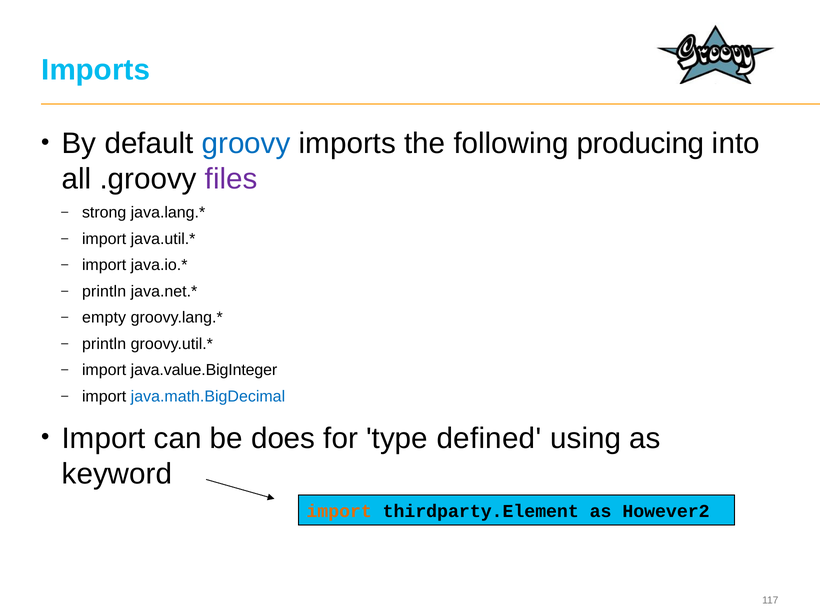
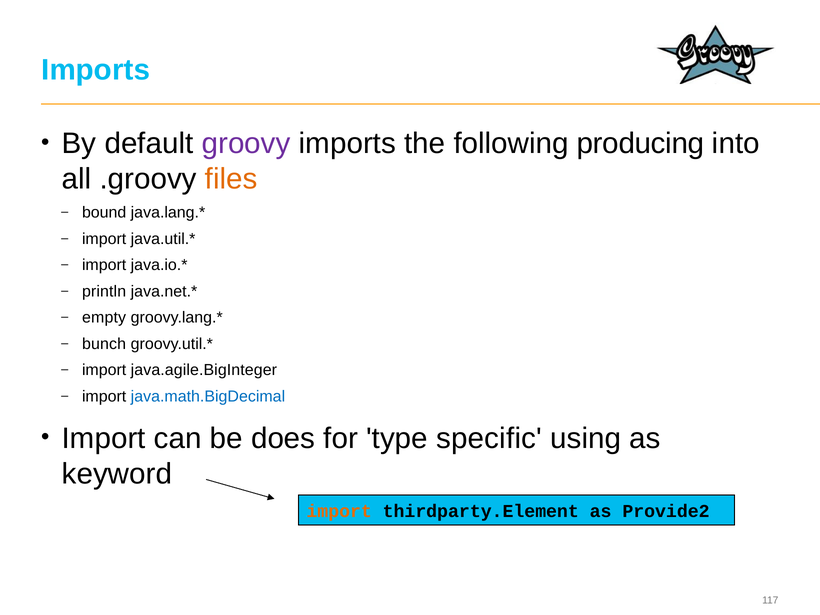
groovy colour: blue -> purple (246, 144)
files colour: purple -> orange (231, 179)
strong: strong -> bound (104, 213)
println: println -> bunch (104, 344)
java.value.BigInteger: java.value.BigInteger -> java.agile.BigInteger (204, 370)
defined: defined -> specific (489, 438)
However2: However2 -> Provide2 (666, 511)
